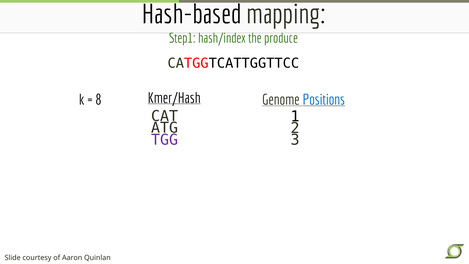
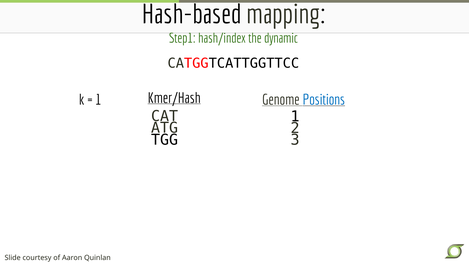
produce: produce -> dynamic (281, 38)
8: 8 -> 1 (98, 100)
TGG colour: purple -> black (165, 140)
